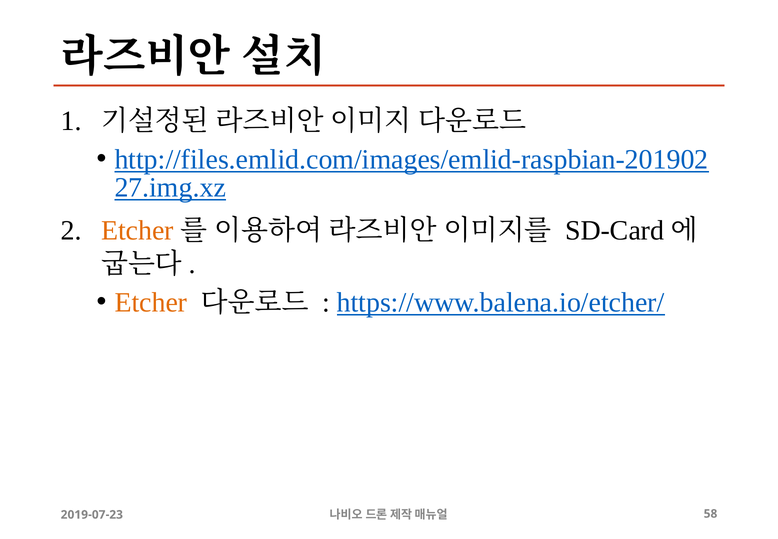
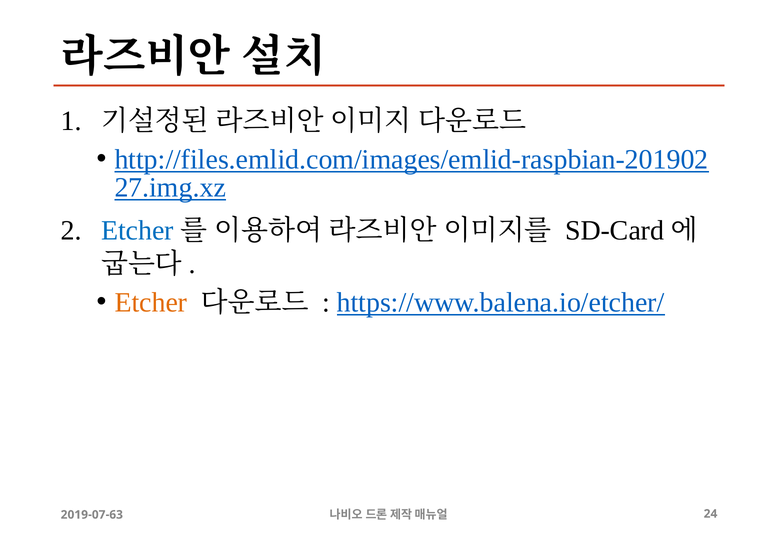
Etcher colour: orange -> blue (137, 231)
2019-07-23: 2019-07-23 -> 2019-07-63 (92, 514)
58: 58 -> 24 (711, 513)
